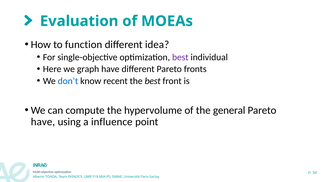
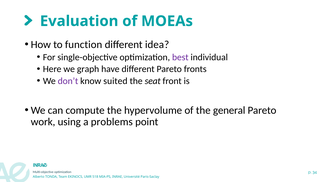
don’t colour: blue -> purple (68, 81)
recent: recent -> suited (115, 81)
the best: best -> seat (153, 81)
have: have -> work (43, 122)
influence: influence -> problems (112, 122)
